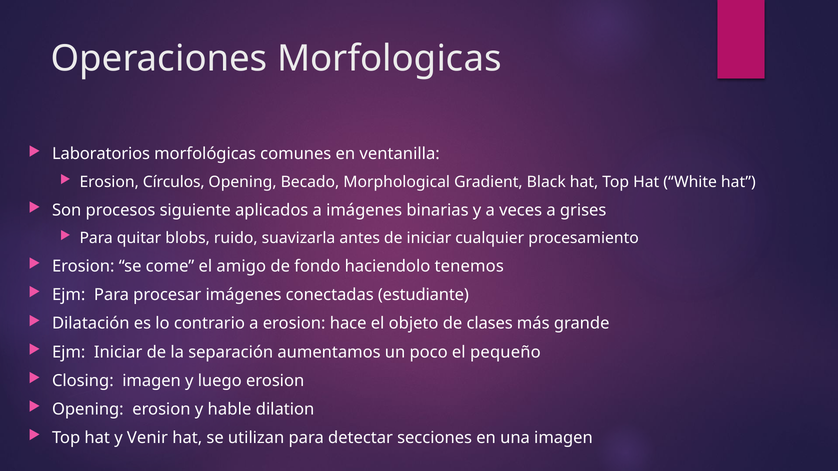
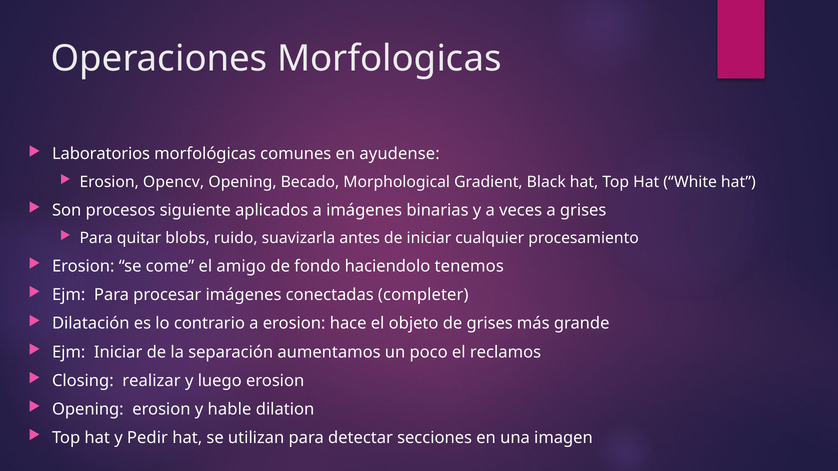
ventanilla: ventanilla -> ayudense (400, 154)
Círculos: Círculos -> Opencv (174, 182)
estudiante: estudiante -> completer (423, 295)
de clases: clases -> grises (490, 324)
pequeño: pequeño -> reclamos (506, 352)
Closing imagen: imagen -> realizar (151, 381)
Venir: Venir -> Pedir (147, 438)
